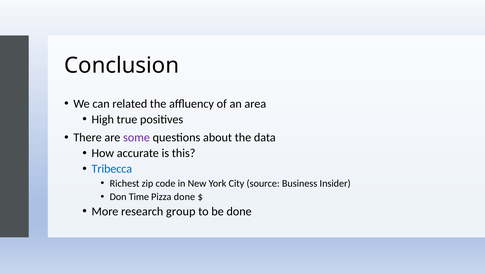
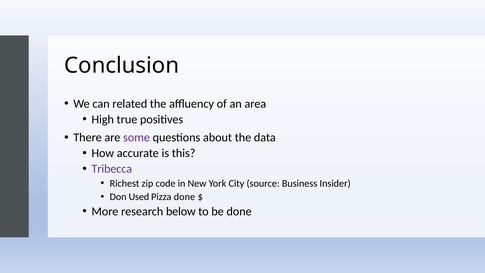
Tribecca colour: blue -> purple (112, 169)
Time: Time -> Used (139, 197)
group: group -> below (181, 211)
